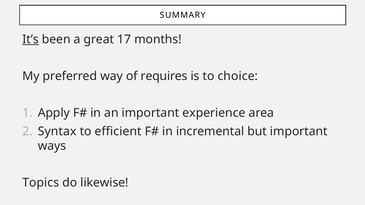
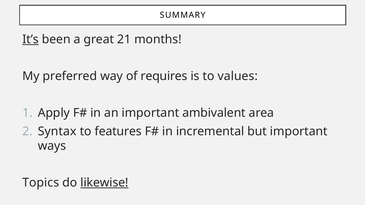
17: 17 -> 21 (124, 39)
choice: choice -> values (238, 76)
experience: experience -> ambivalent (214, 113)
efficient: efficient -> features (118, 131)
likewise underline: none -> present (104, 183)
